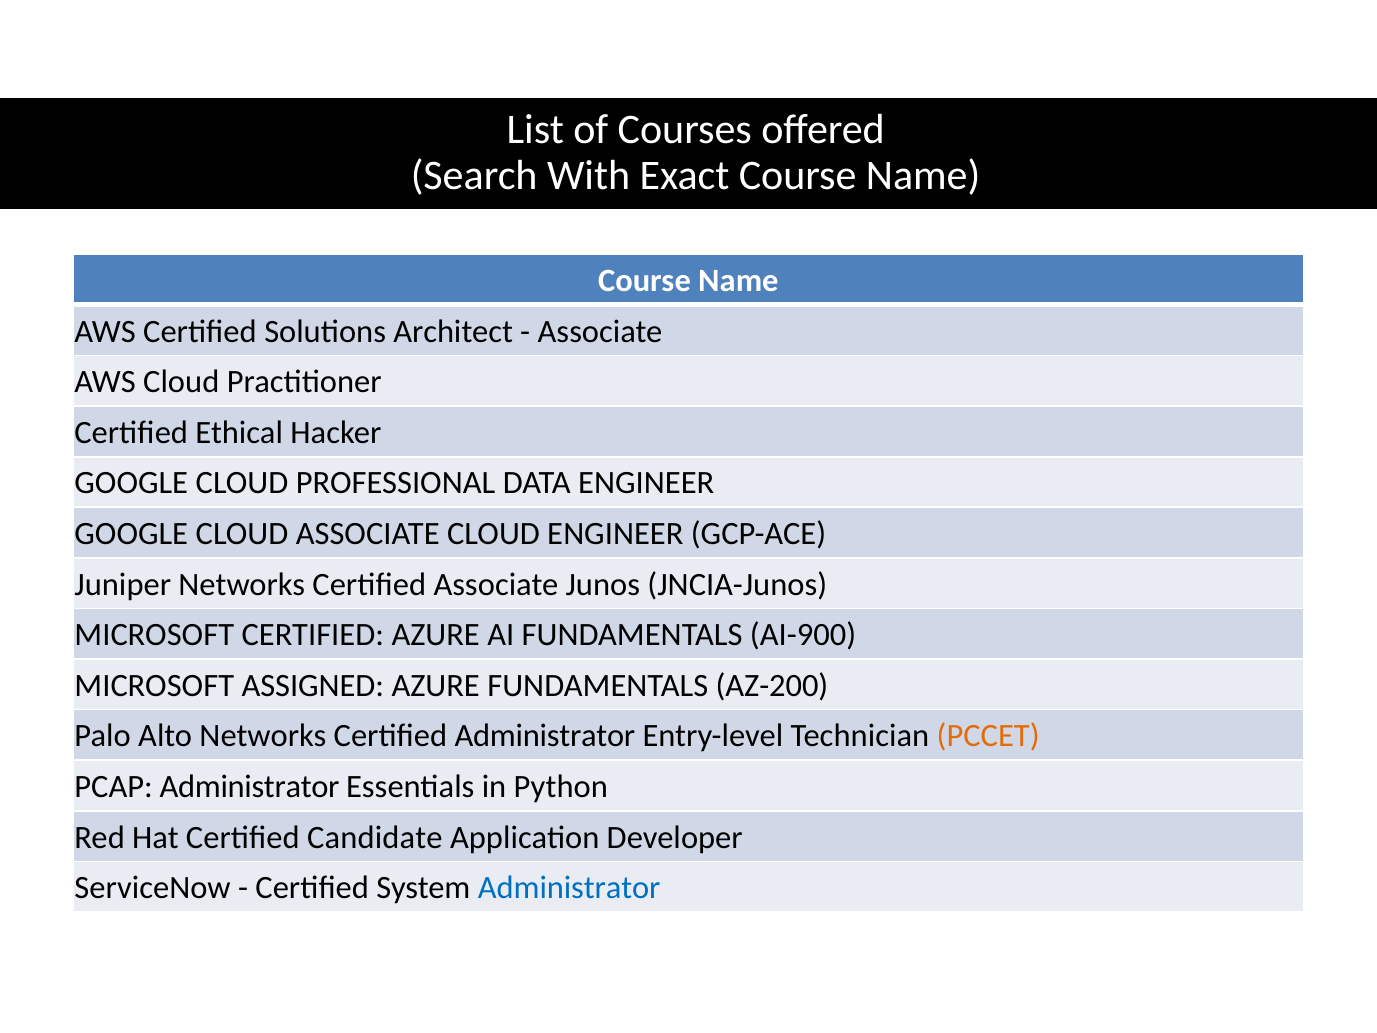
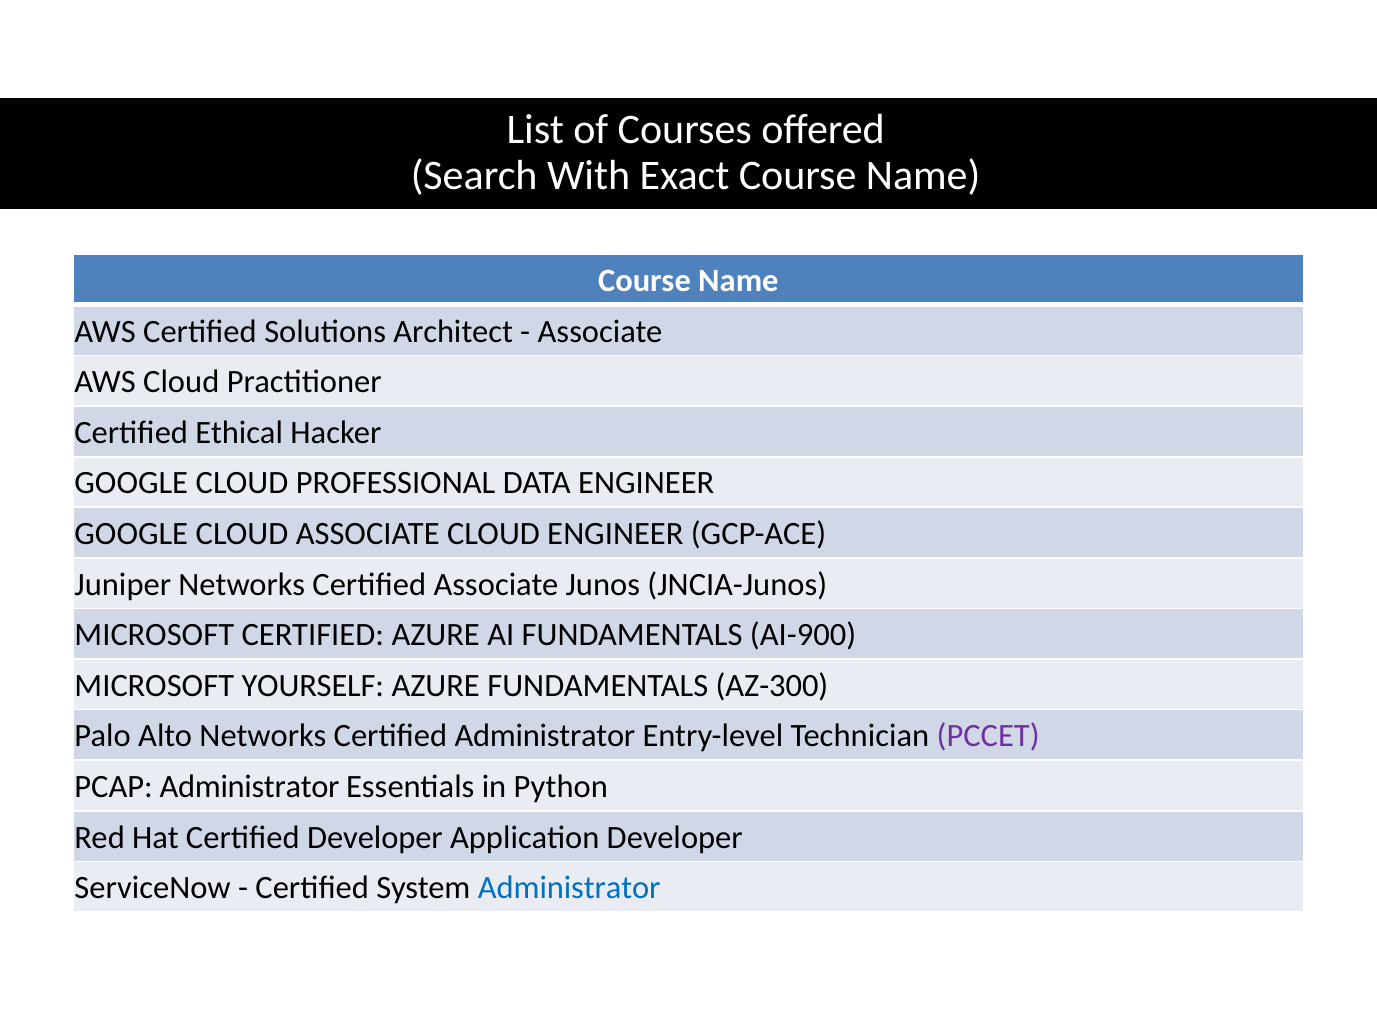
ASSIGNED: ASSIGNED -> YOURSELF (313, 685)
AZ-200: AZ-200 -> AZ-300 (772, 685)
PCCET colour: orange -> purple (988, 736)
Certified Candidate: Candidate -> Developer (375, 837)
